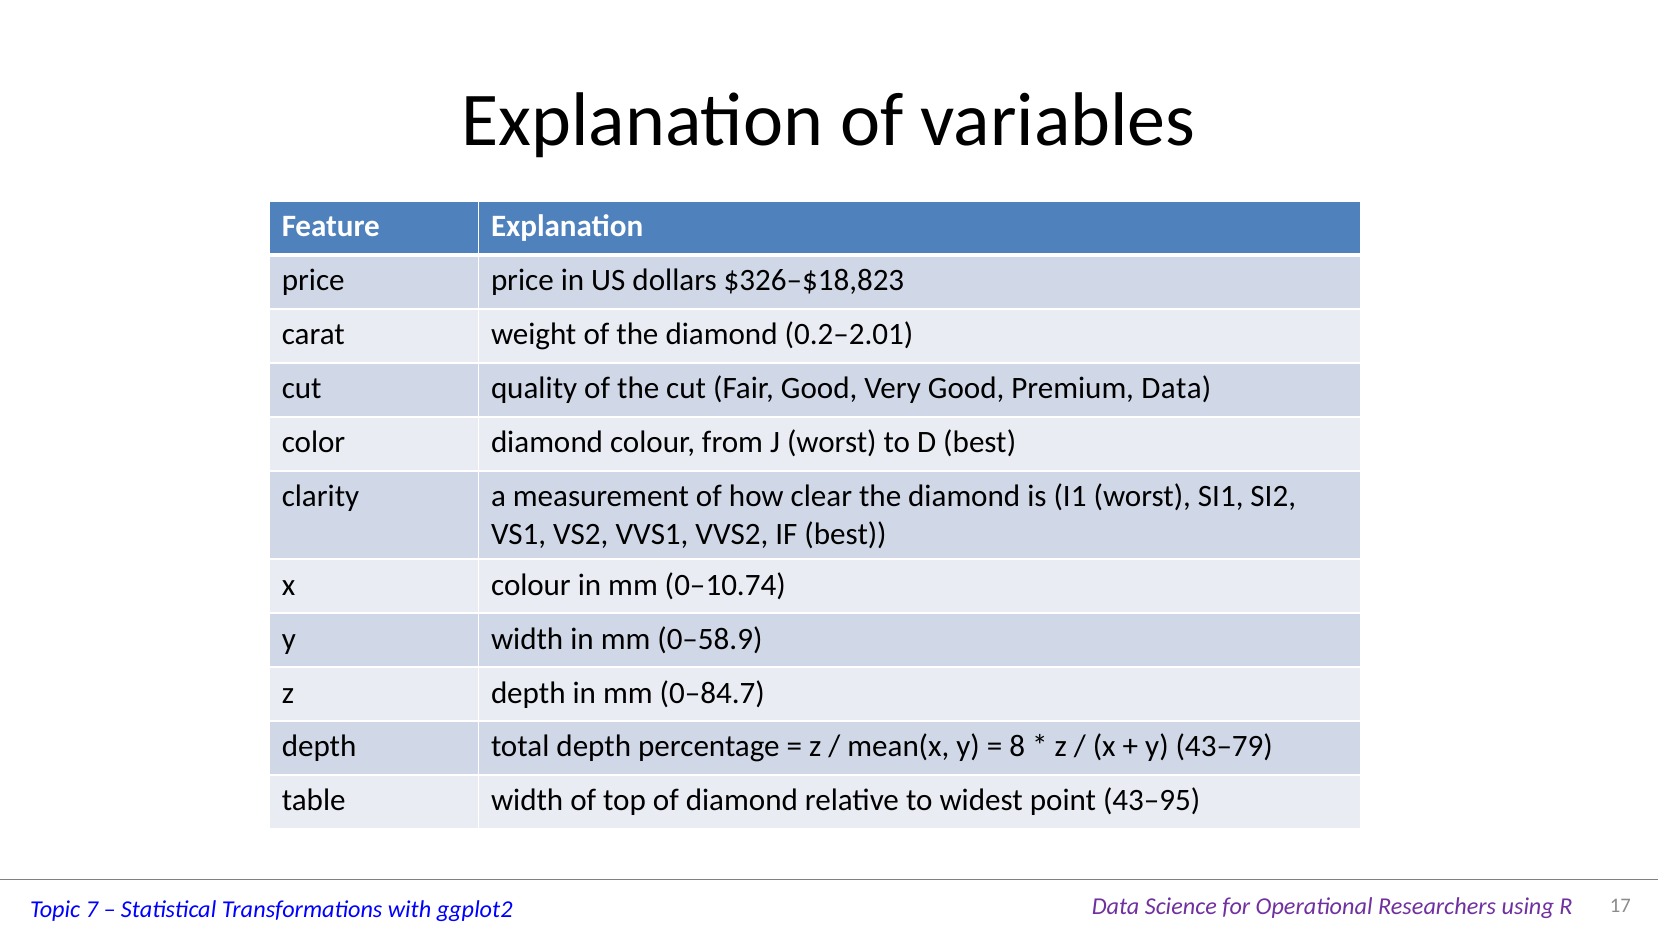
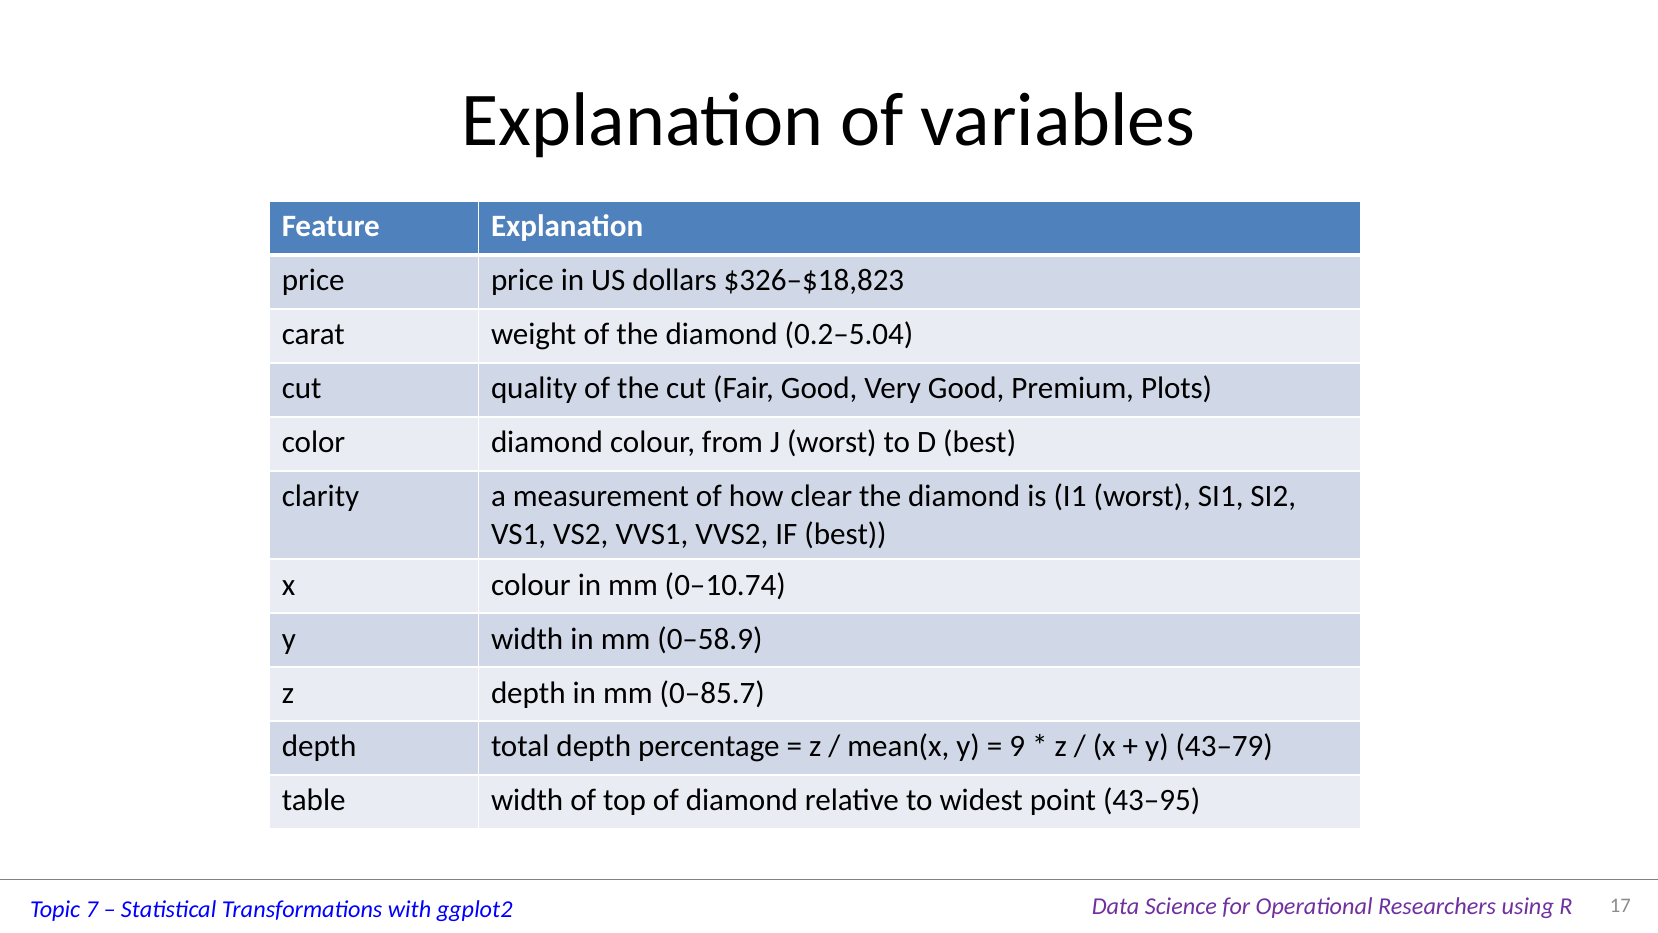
0.2–2.01: 0.2–2.01 -> 0.2–5.04 (849, 334)
Premium Data: Data -> Plots (1177, 388)
0–84.7: 0–84.7 -> 0–85.7 (712, 692)
8: 8 -> 9 (1017, 746)
